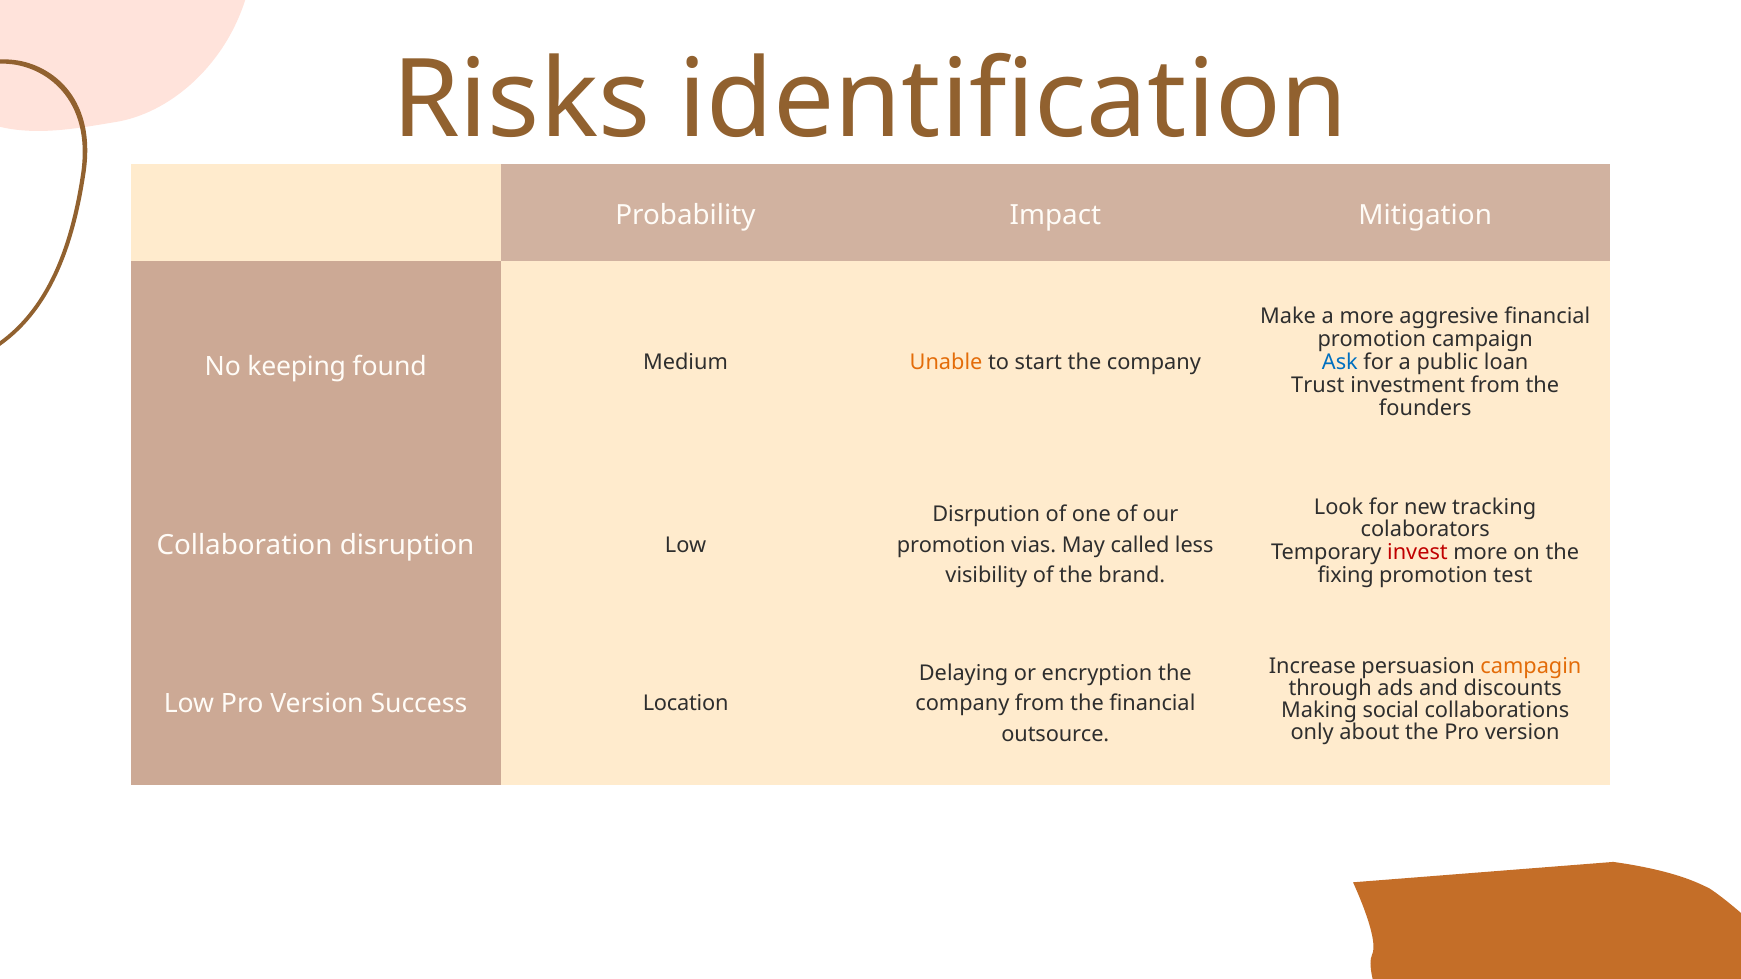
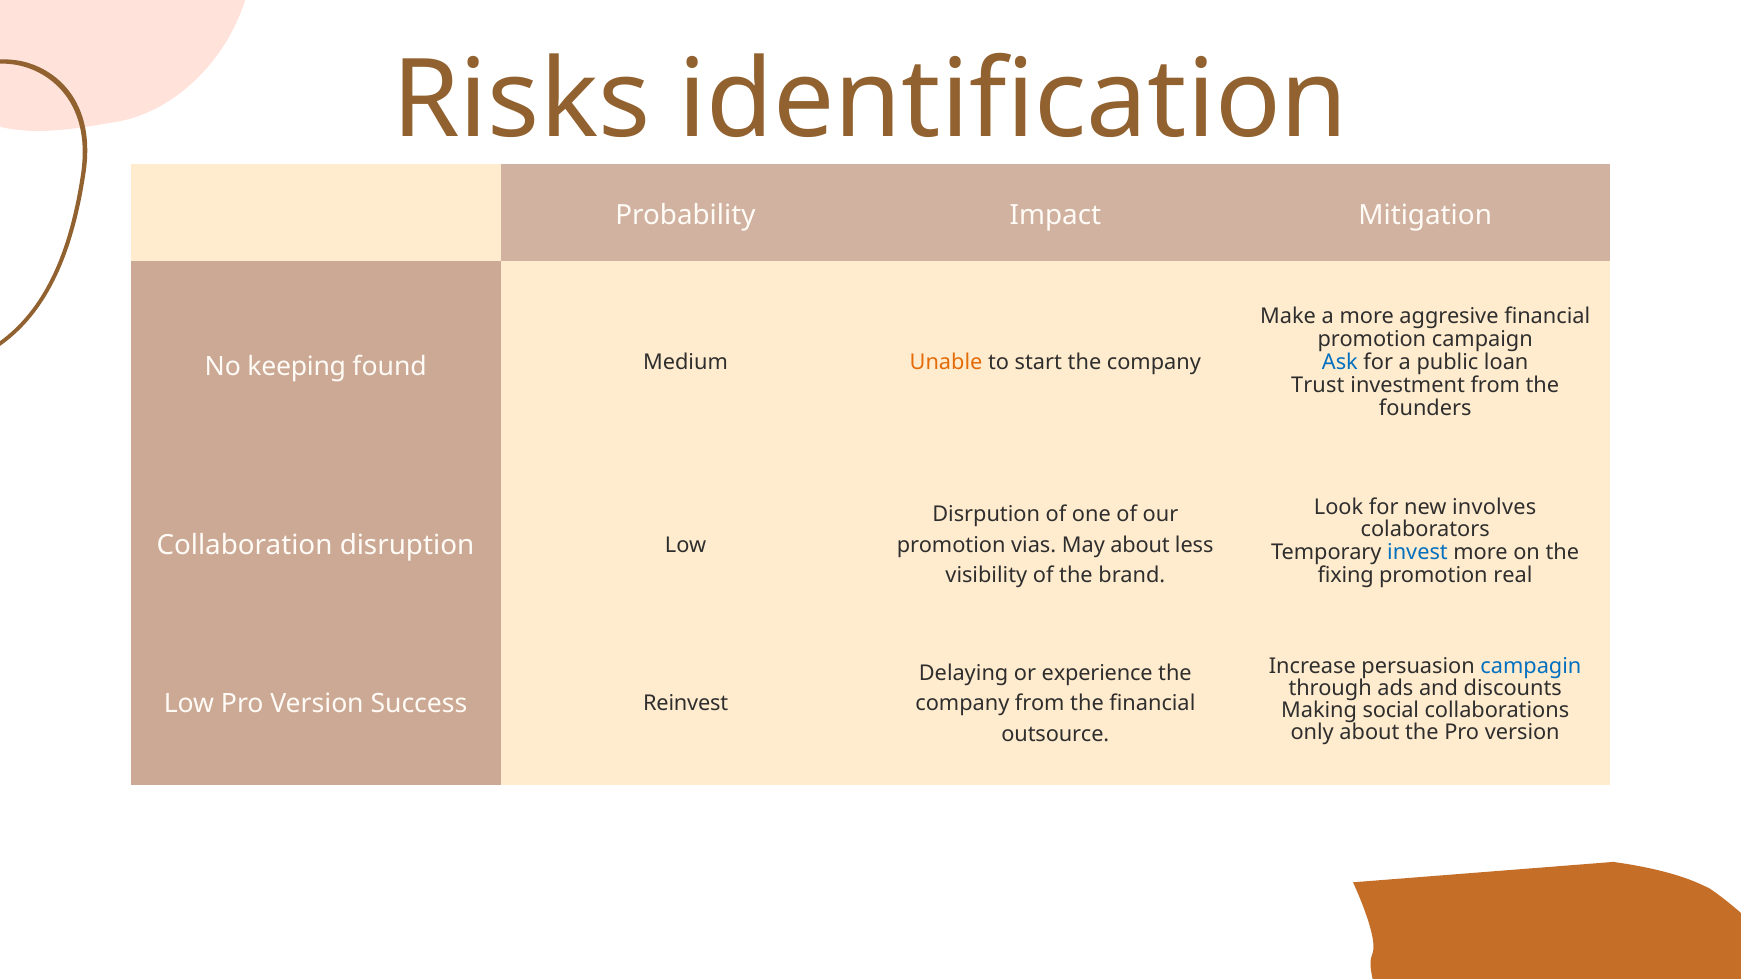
tracking: tracking -> involves (1494, 507)
May called: called -> about (1140, 545)
invest colour: red -> blue (1418, 553)
test: test -> real (1513, 576)
campagin colour: orange -> blue (1531, 667)
encryption: encryption -> experience (1097, 673)
Location: Location -> Reinvest (686, 704)
